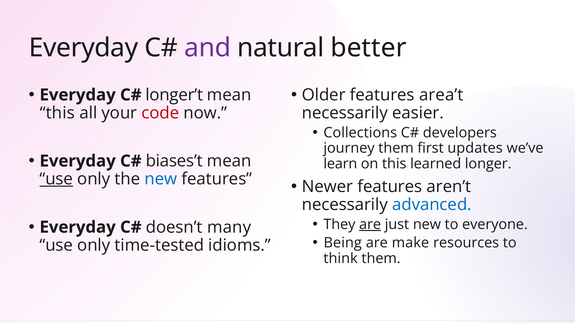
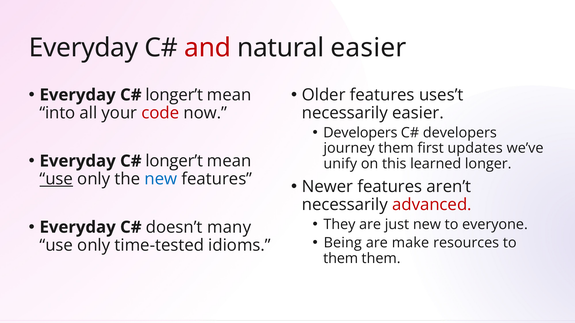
and colour: purple -> red (208, 48)
natural better: better -> easier (368, 48)
area’t: area’t -> uses’t (441, 95)
this: this -> into (57, 113)
Collections: Collections -> Developers (360, 133)
biases’t: biases’t -> longer’t (174, 161)
learn: learn -> unify (340, 164)
advanced colour: blue -> red (432, 205)
are underline: present -> none (370, 225)
think: think -> them (341, 259)
